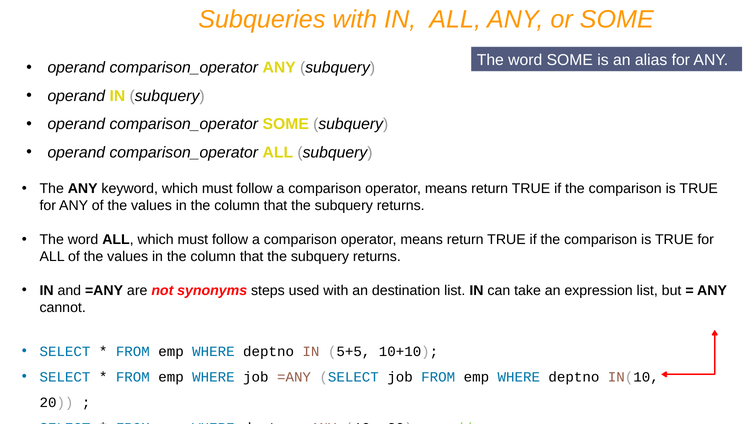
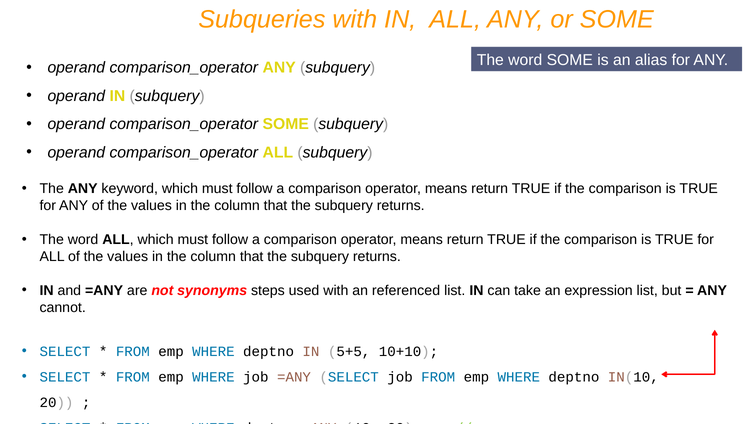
destination: destination -> referenced (406, 291)
